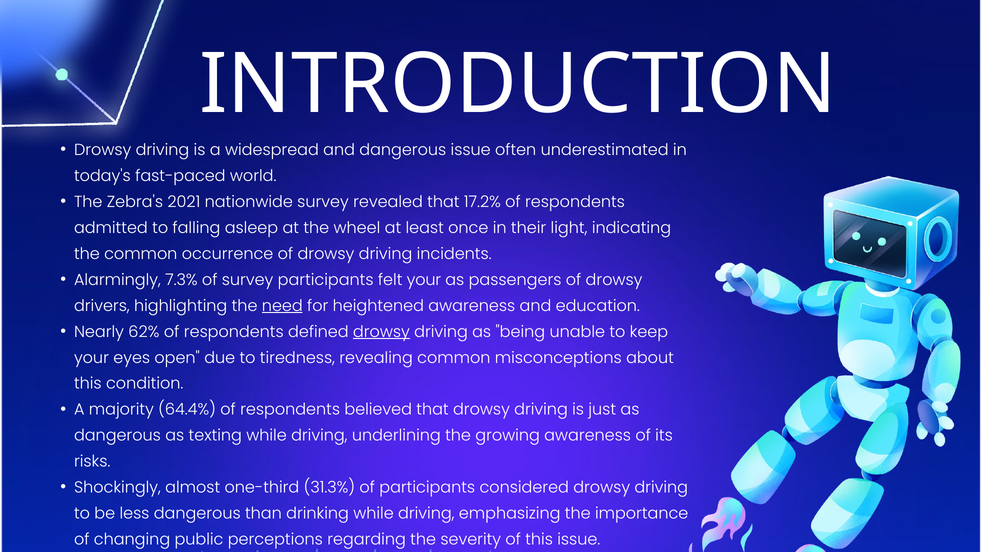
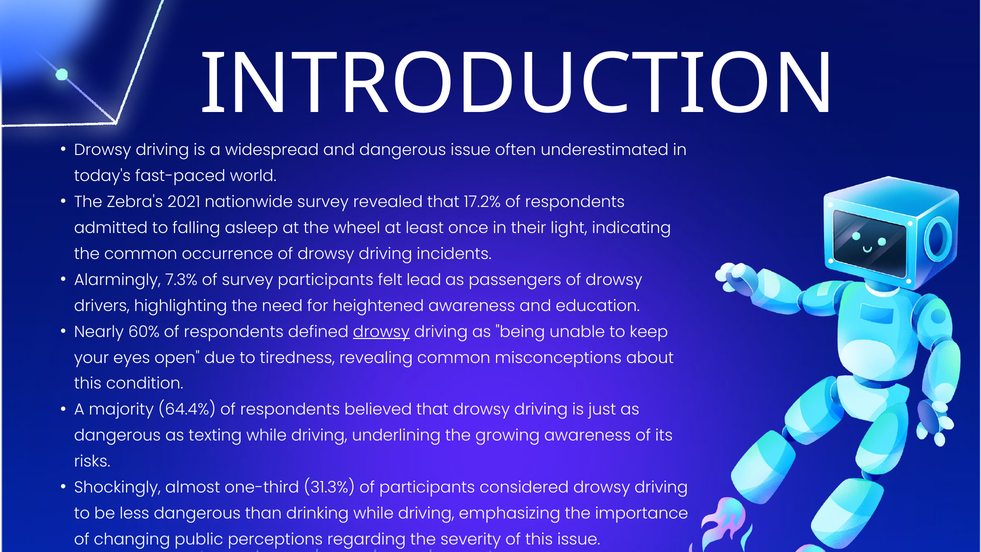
felt your: your -> lead (424, 280)
need underline: present -> none (282, 306)
62%: 62% -> 60% (144, 332)
